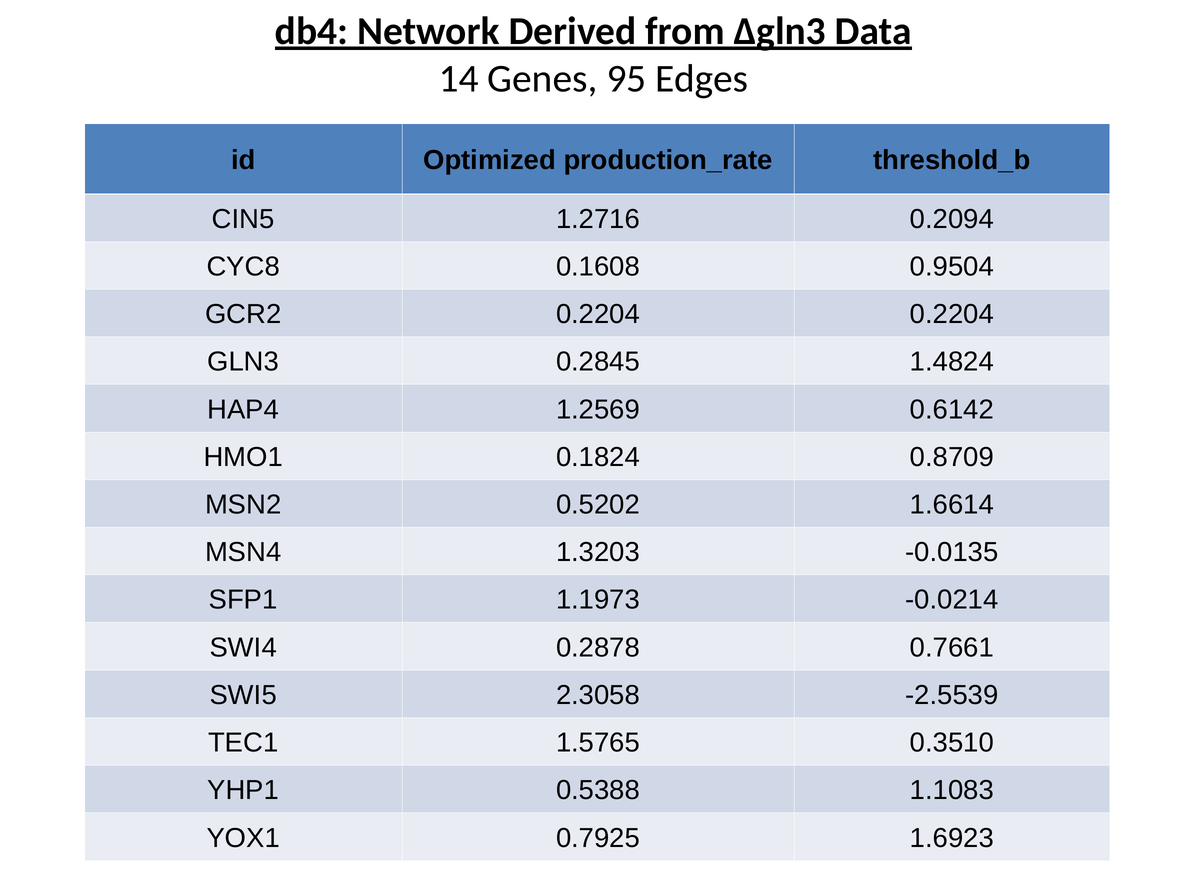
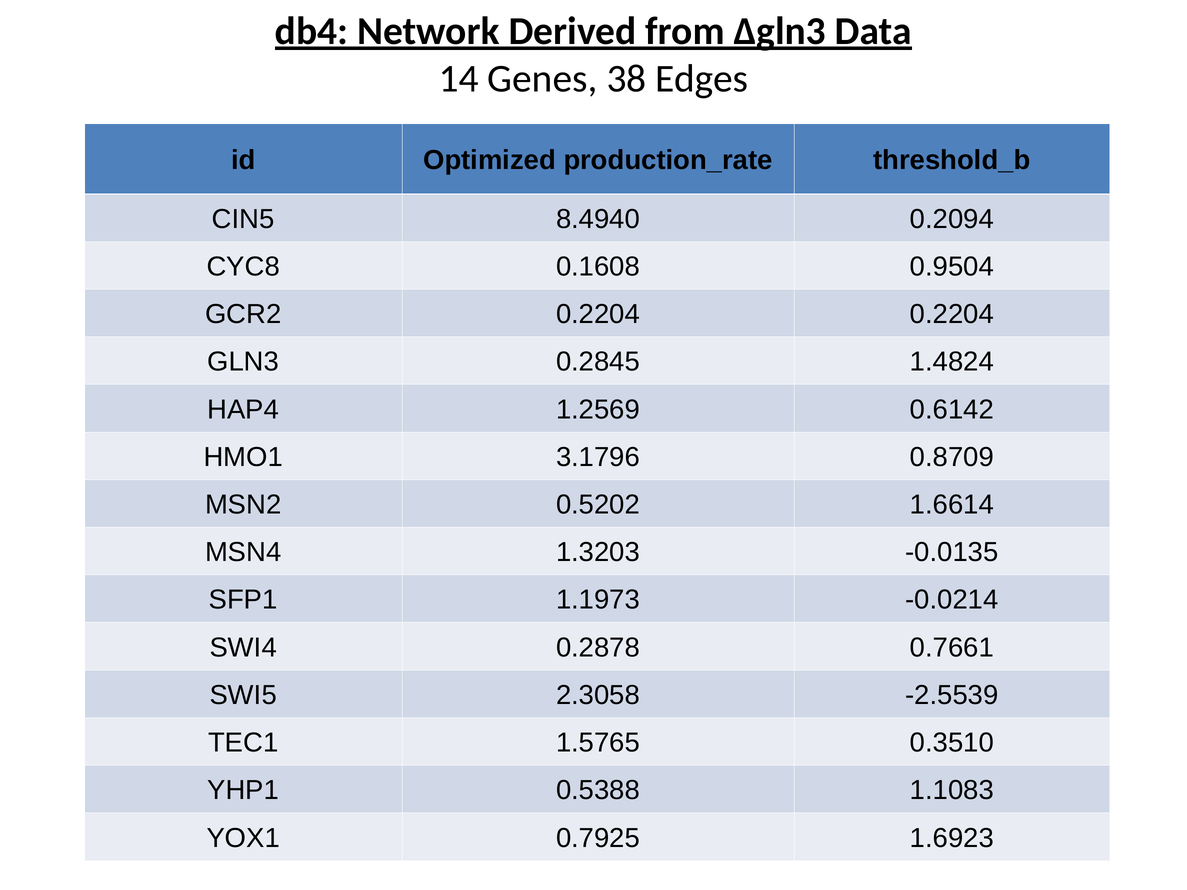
95: 95 -> 38 (626, 79)
1.2716: 1.2716 -> 8.4940 (598, 219)
0.1824: 0.1824 -> 3.1796 (598, 457)
